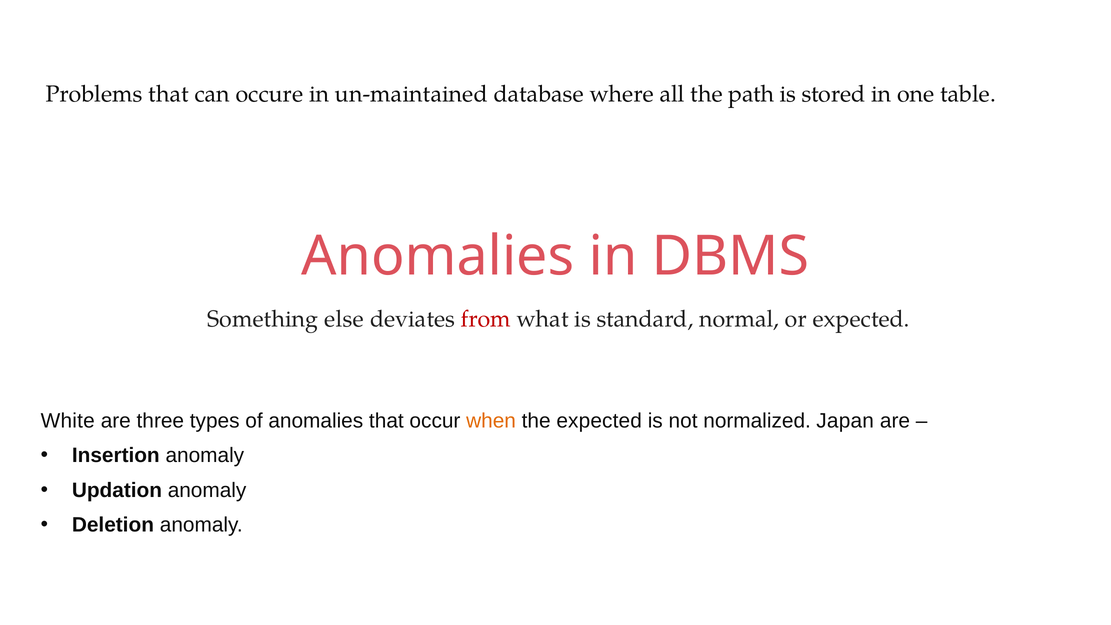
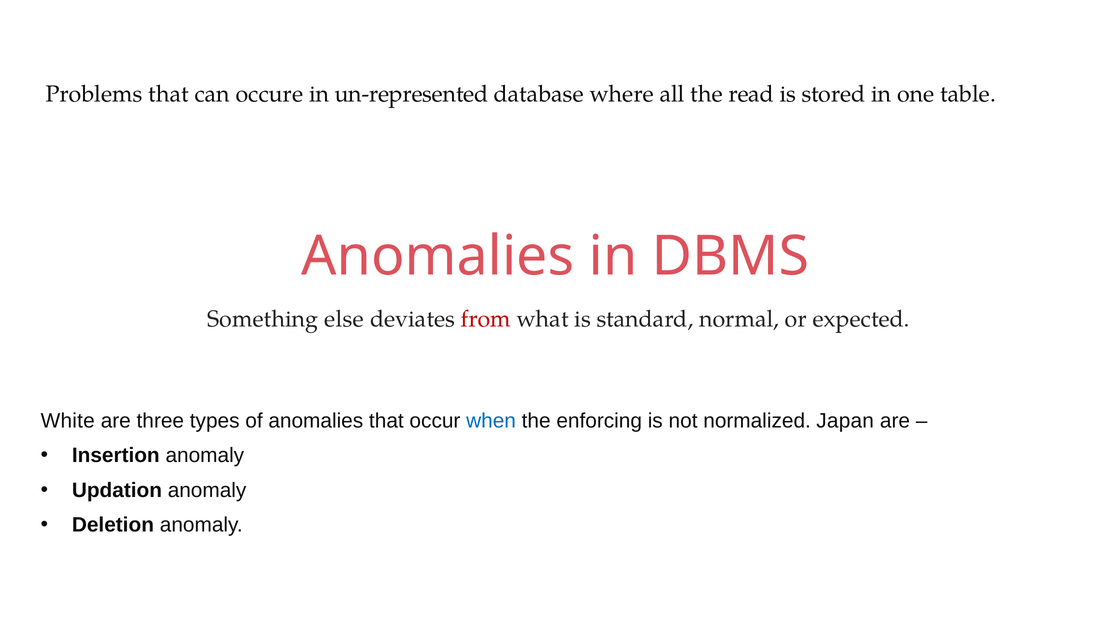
un-maintained: un-maintained -> un-represented (412, 94)
path: path -> read (751, 94)
when colour: orange -> blue (491, 421)
the expected: expected -> enforcing (599, 421)
